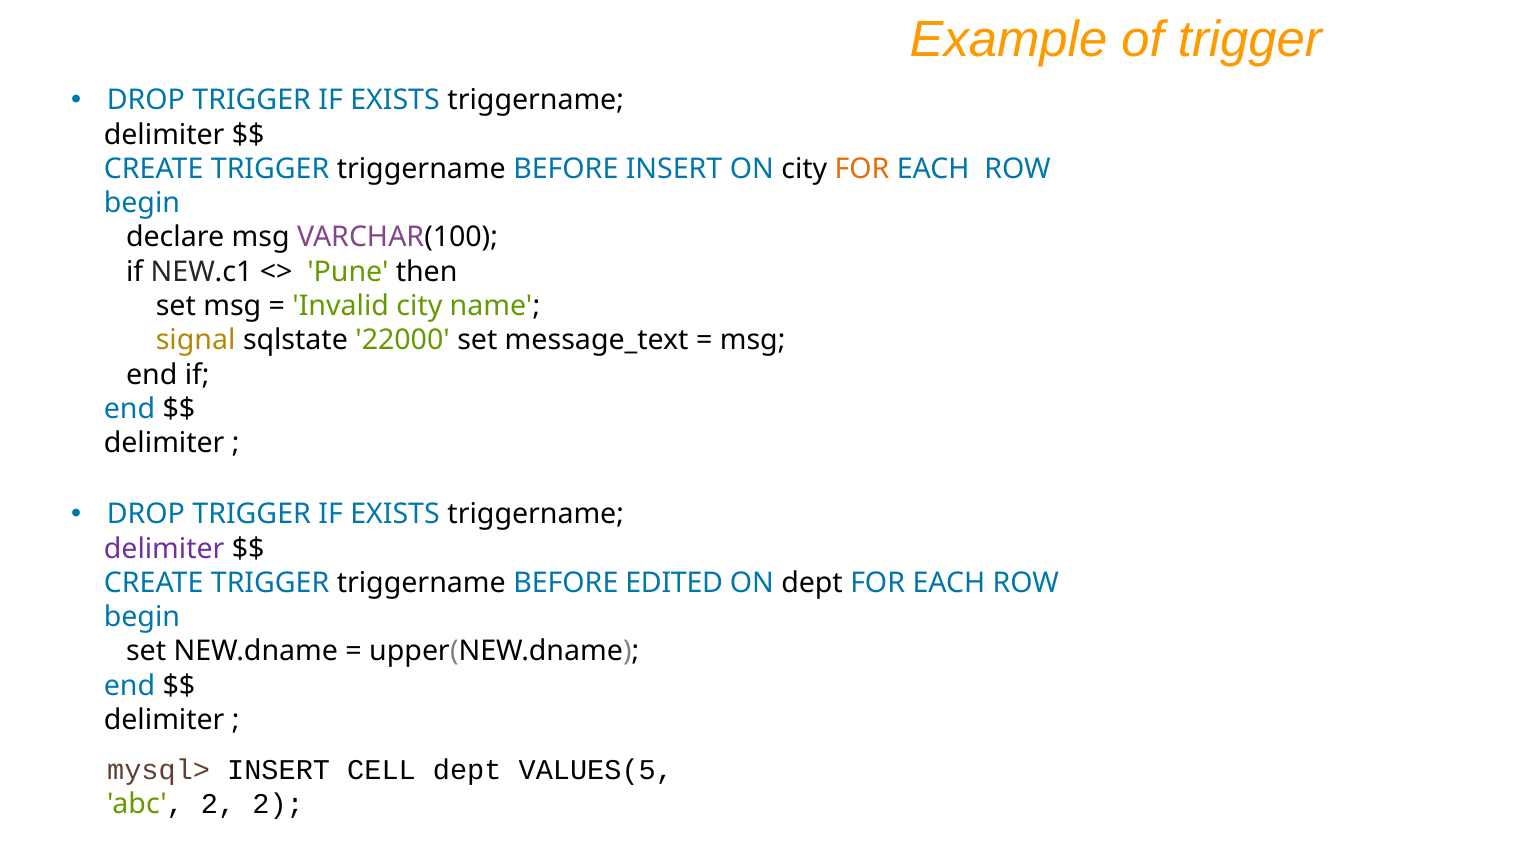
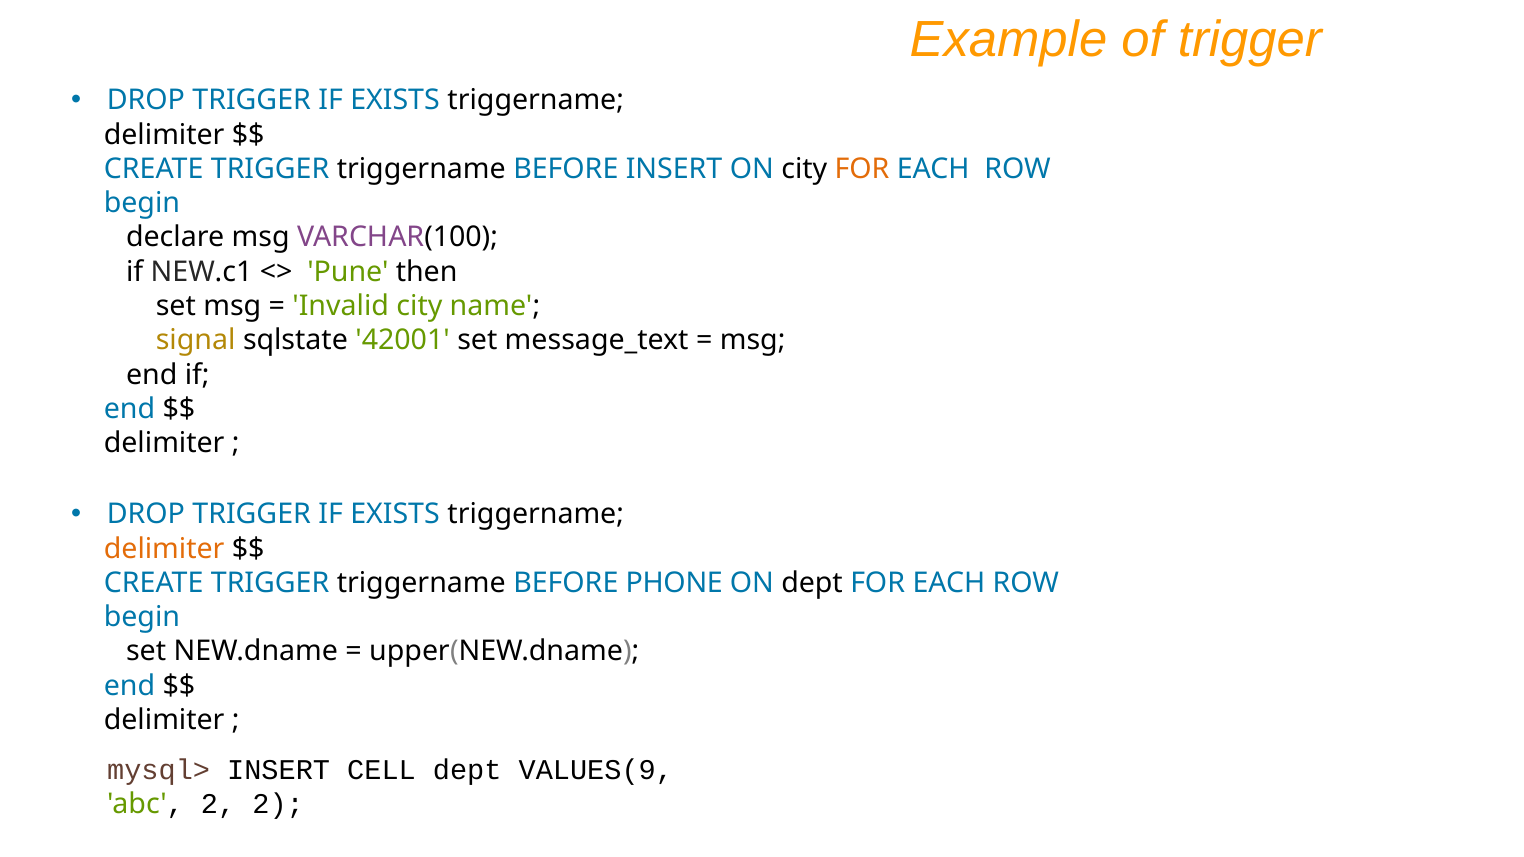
22000: 22000 -> 42001 (403, 340)
delimiter colour: purple -> orange (164, 549)
EDITED: EDITED -> PHONE (674, 583)
VALUES(5: VALUES(5 -> VALUES(9 (596, 770)
